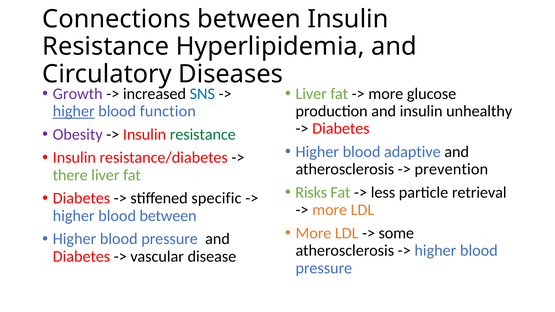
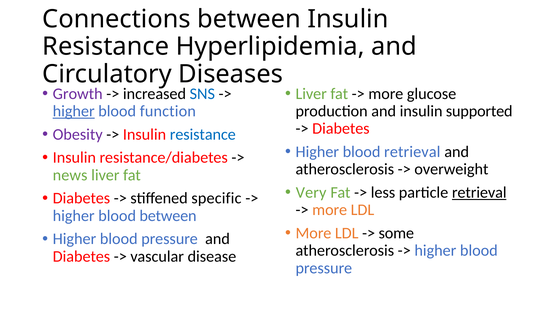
unhealthy: unhealthy -> supported (479, 111)
resistance colour: green -> blue (203, 134)
blood adaptive: adaptive -> retrieval (412, 152)
prevention: prevention -> overweight (451, 169)
there: there -> news (70, 175)
Risks: Risks -> Very (311, 193)
retrieval underline: none -> present (479, 193)
